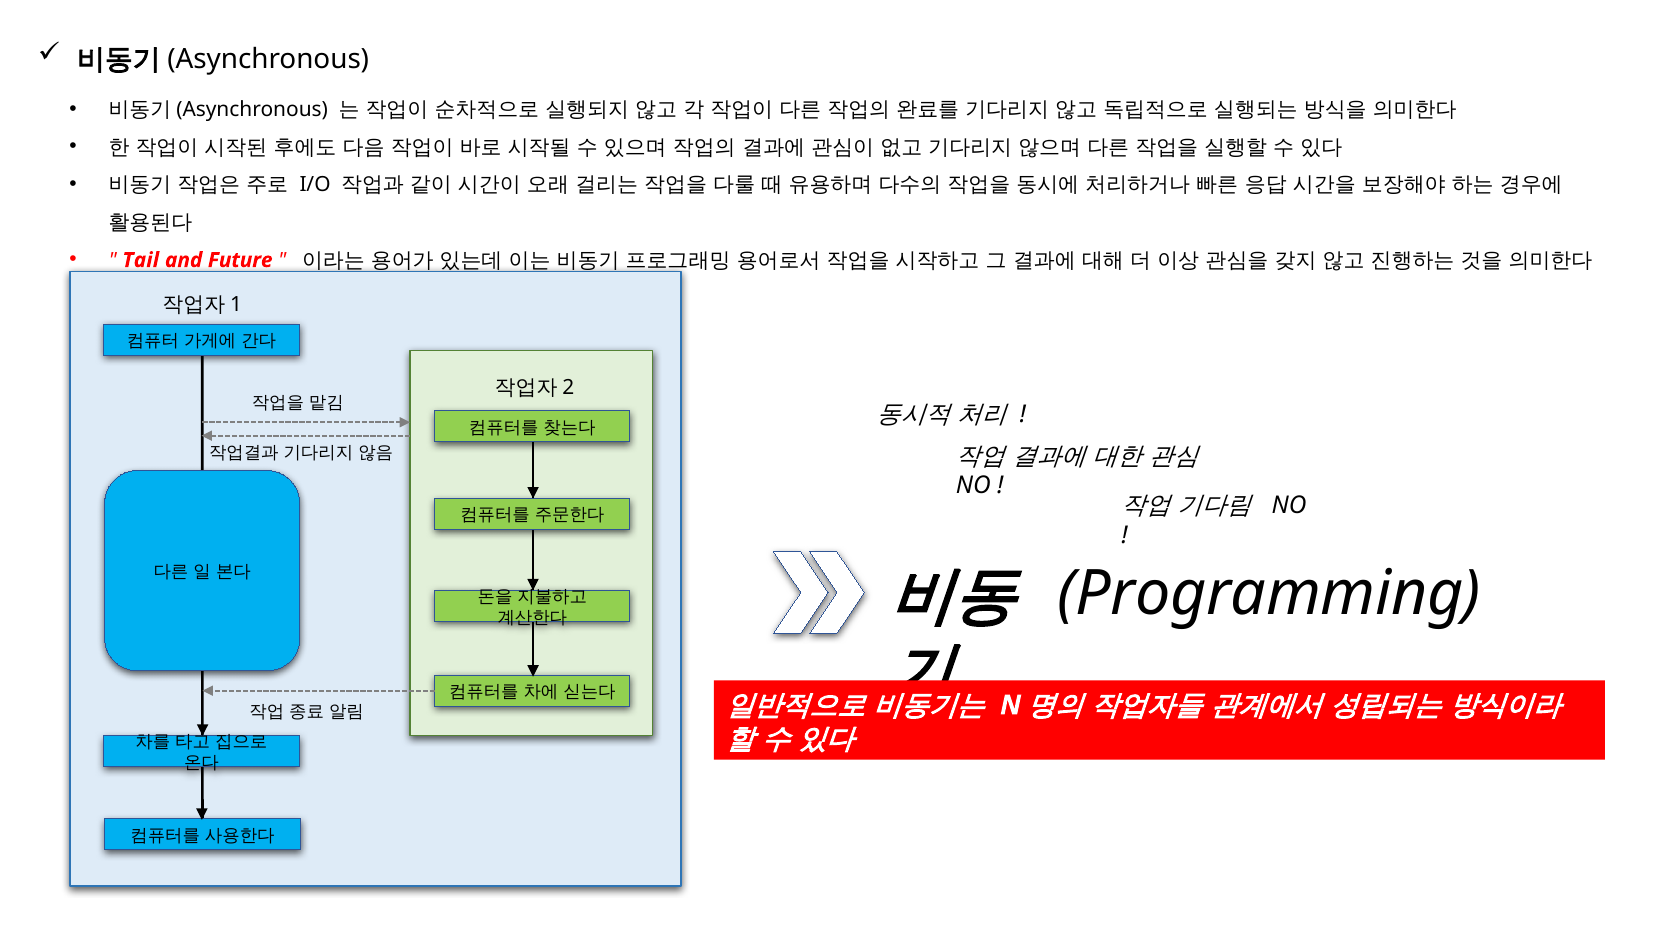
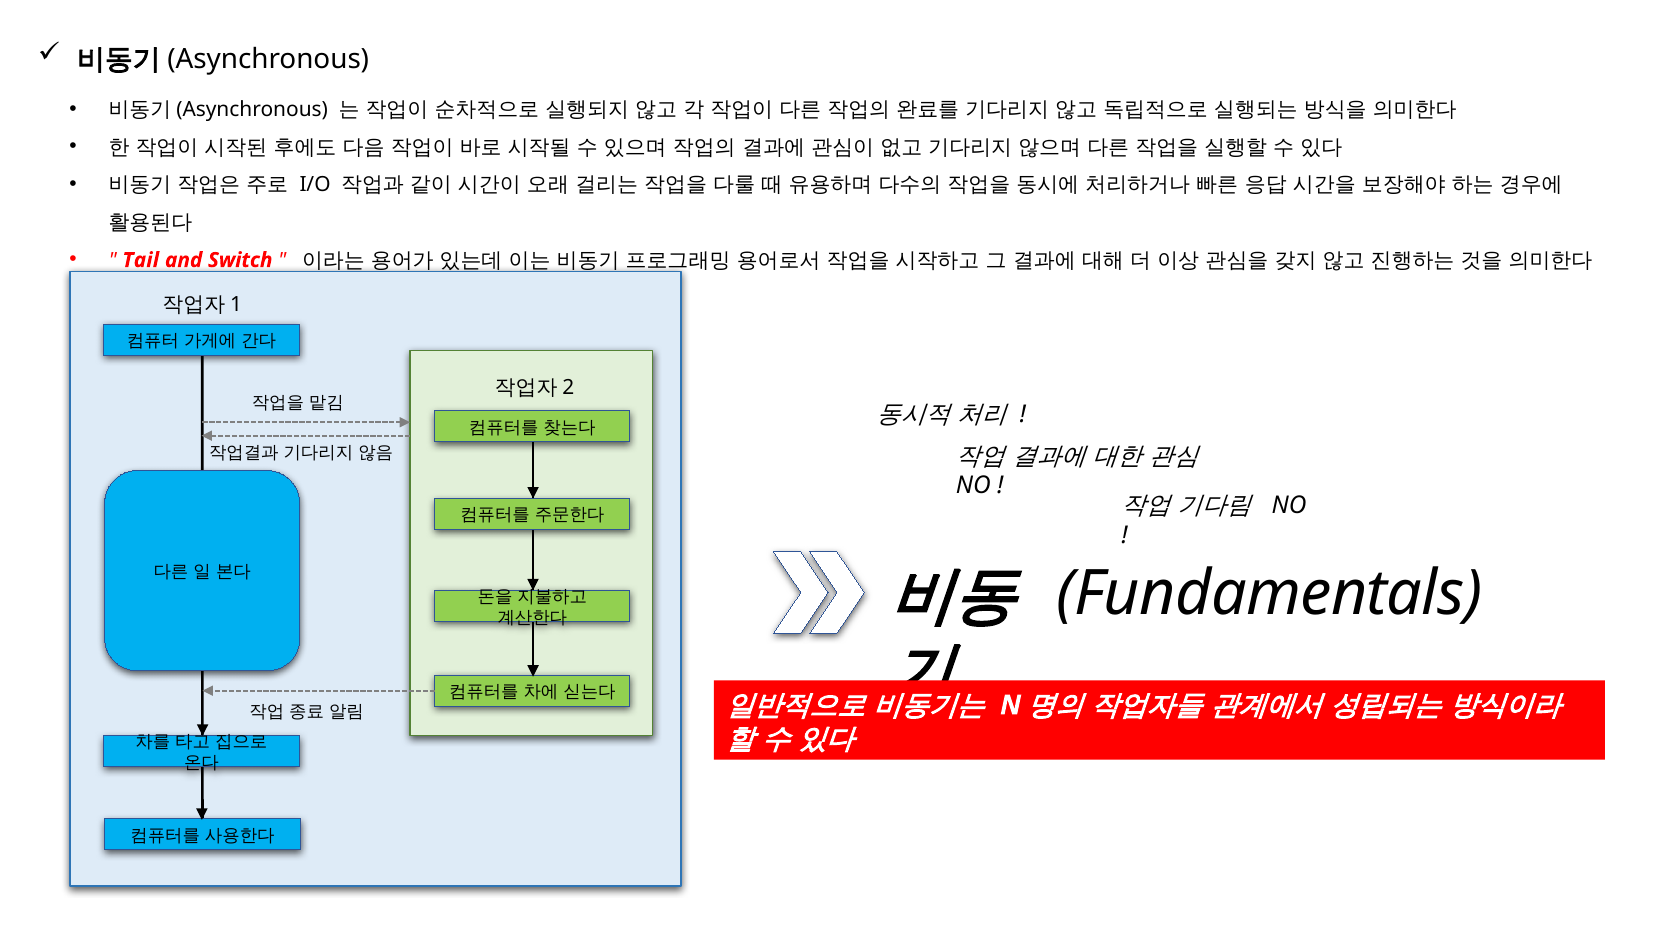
Future: Future -> Switch (240, 260)
Programming: Programming -> Fundamentals (1270, 594)
